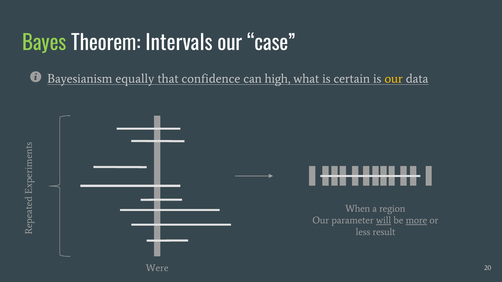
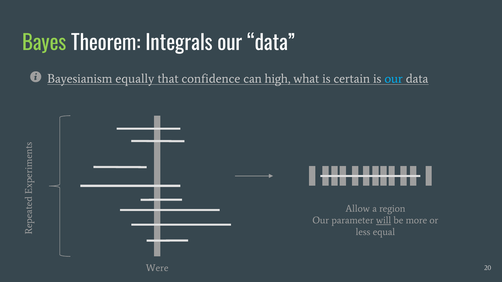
Intervals: Intervals -> Integrals (179, 43)
case: case -> data (271, 43)
our colour: yellow -> light blue (394, 79)
When: When -> Allow (358, 209)
more underline: present -> none (416, 221)
result: result -> equal (384, 232)
